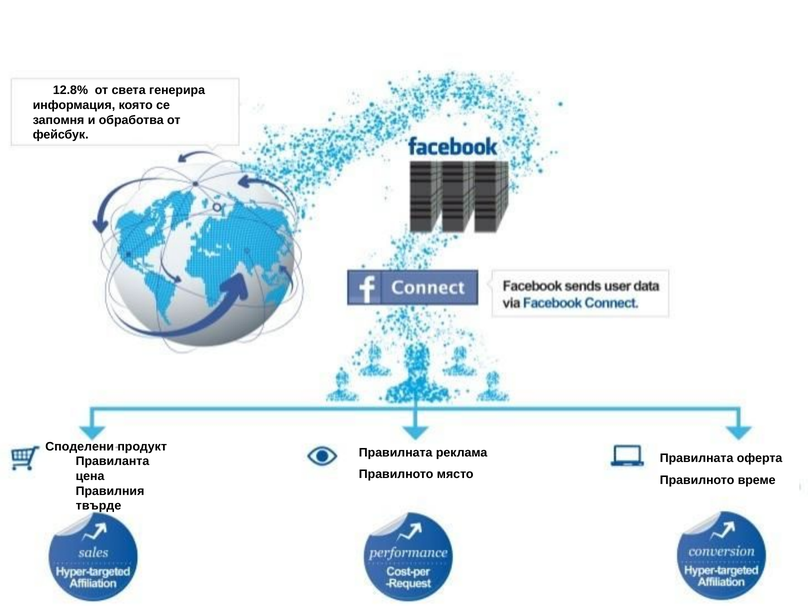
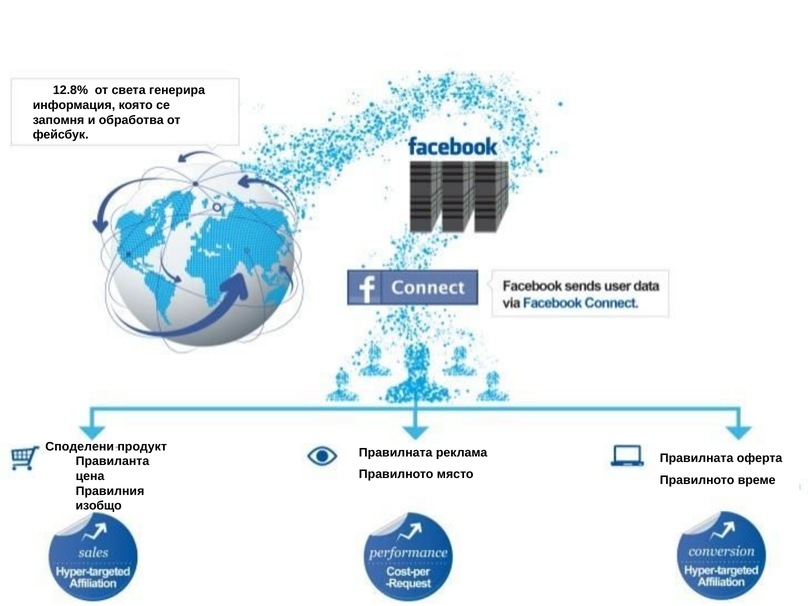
твърде: твърде -> изобщо (99, 506)
